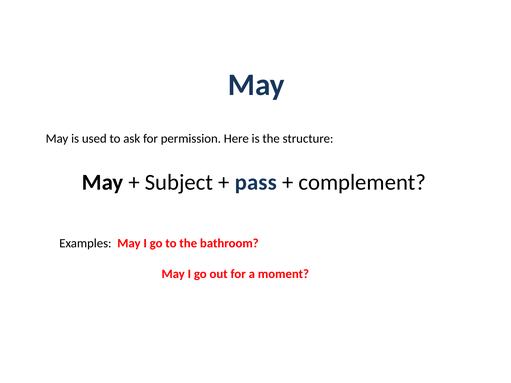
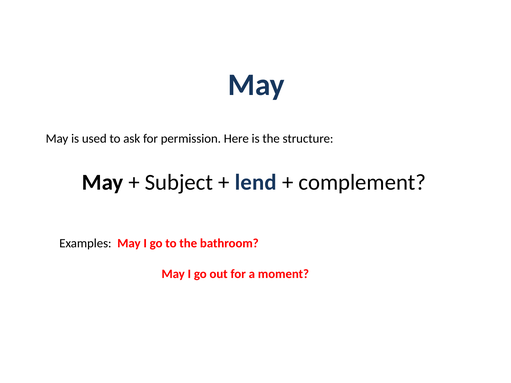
pass: pass -> lend (256, 182)
